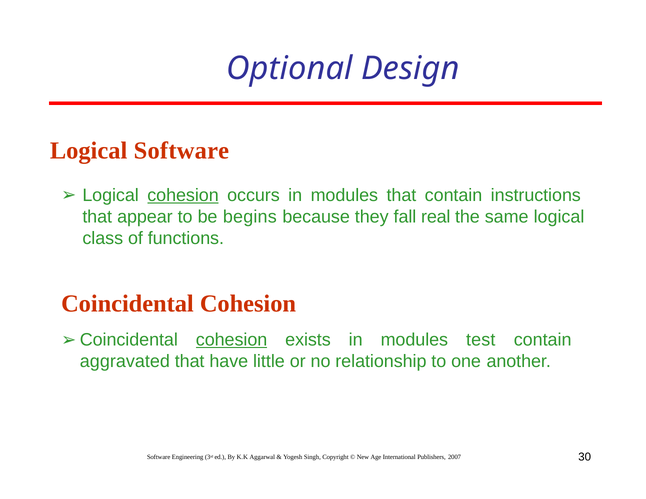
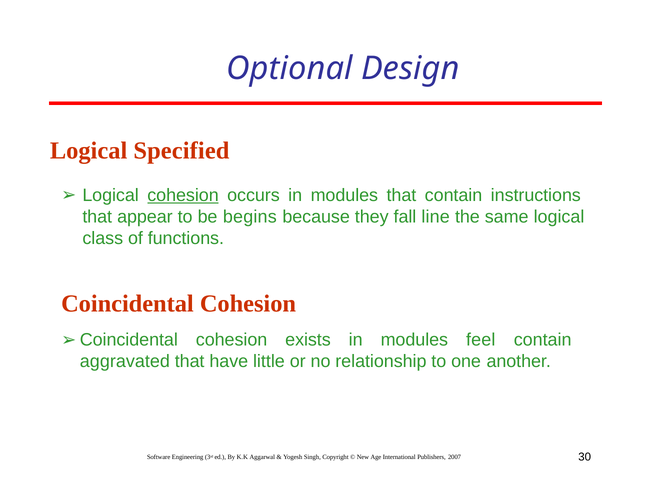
Logical Software: Software -> Specified (181, 151)
real: real -> line (436, 217)
cohesion underline: present -> none (232, 340)
test: test -> feel (481, 340)
